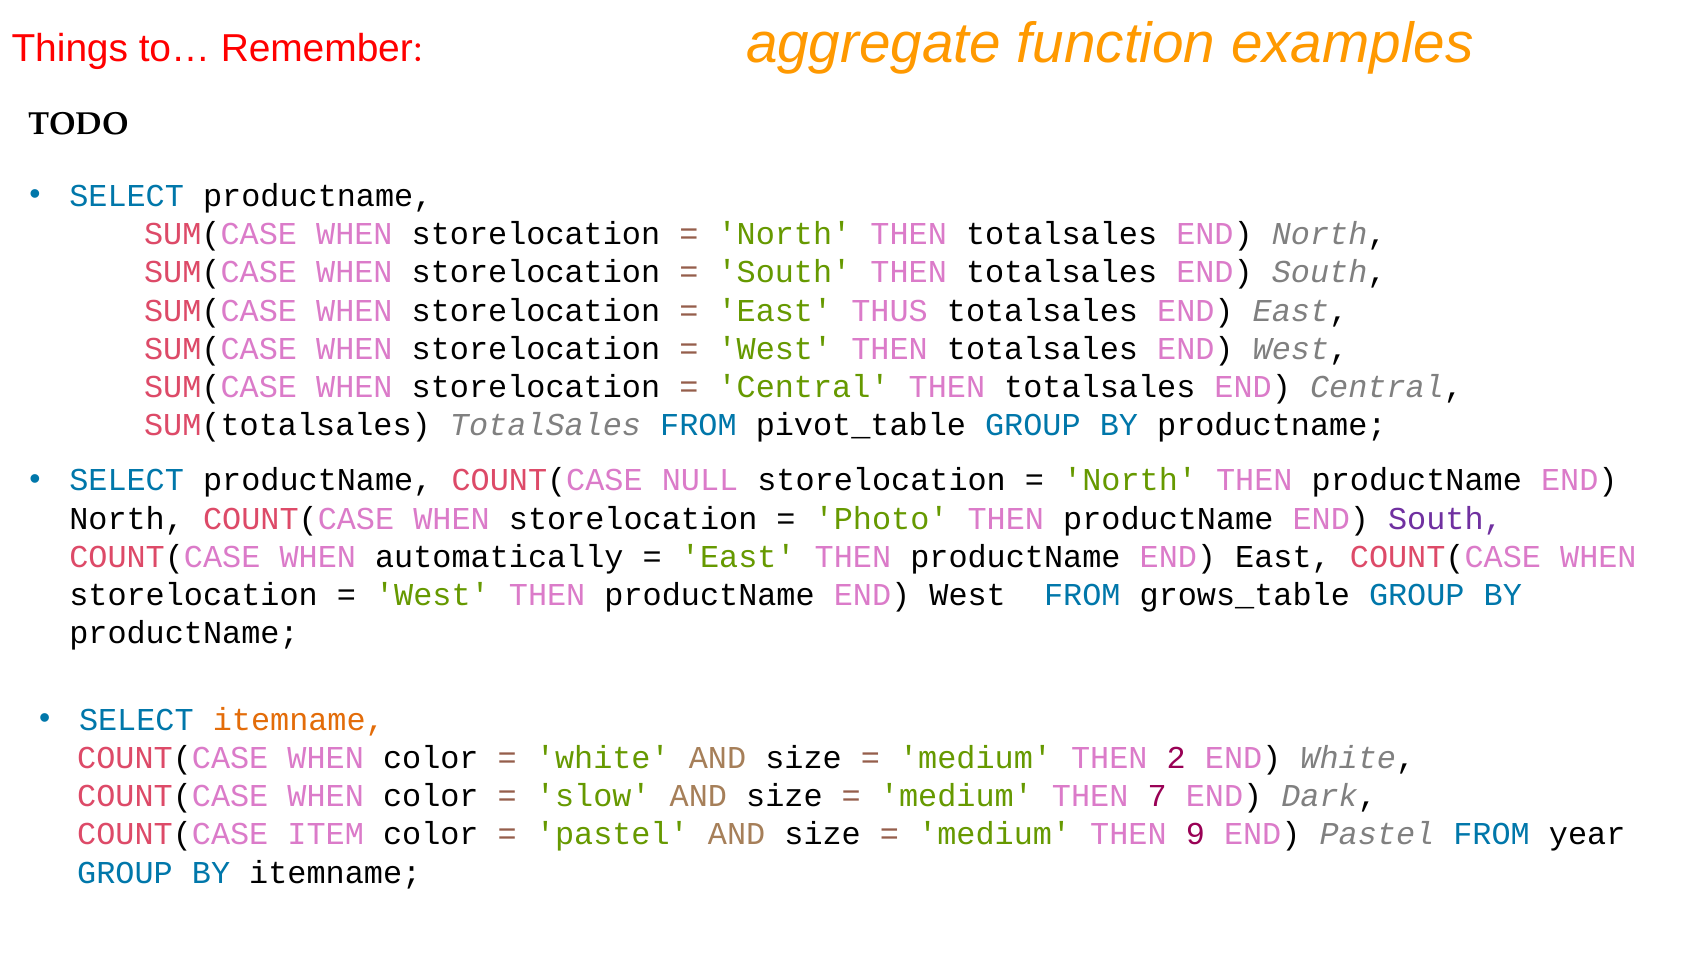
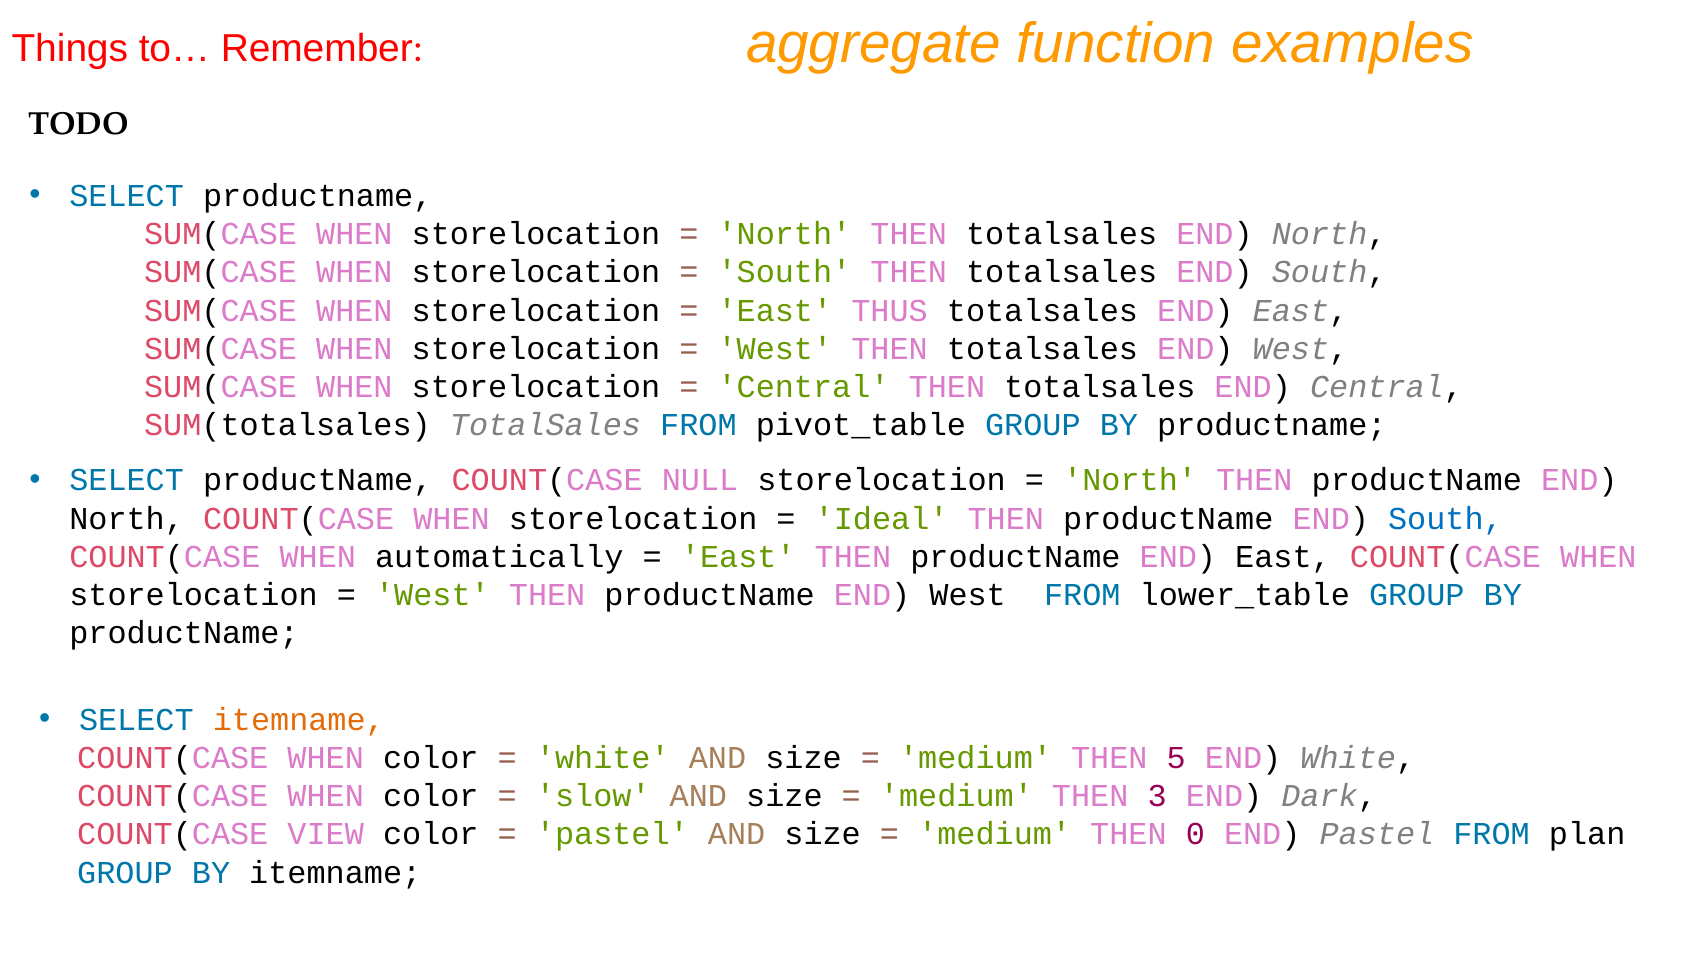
Photo: Photo -> Ideal (882, 519)
South colour: purple -> blue (1445, 519)
grows_table: grows_table -> lower_table (1245, 595)
2: 2 -> 5 (1176, 758)
7: 7 -> 3 (1157, 796)
ITEM: ITEM -> VIEW (326, 834)
9: 9 -> 0 (1195, 834)
year: year -> plan (1587, 834)
